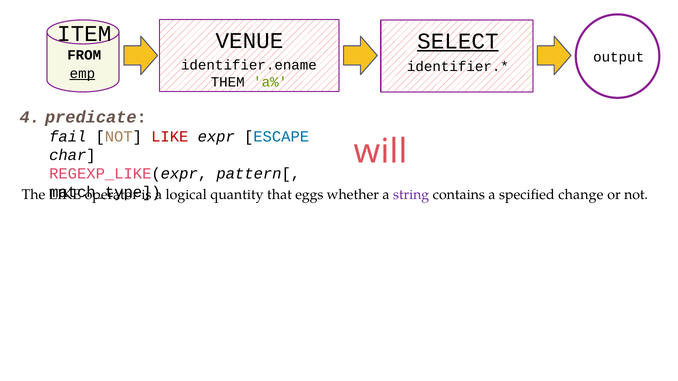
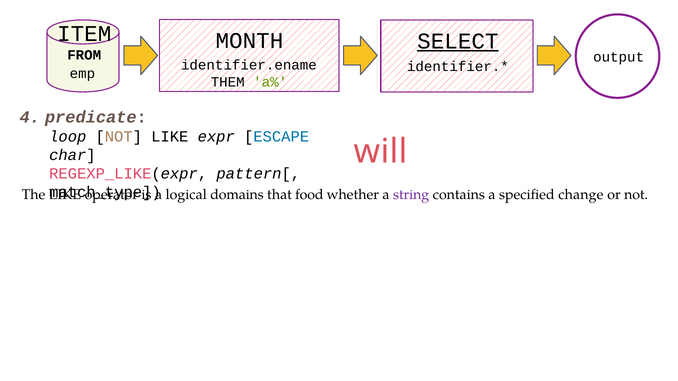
VENUE: VENUE -> MONTH (249, 41)
emp underline: present -> none (82, 74)
fail: fail -> loop (68, 137)
LIKE colour: red -> black (170, 137)
quantity: quantity -> domains (237, 195)
eggs: eggs -> food (309, 195)
